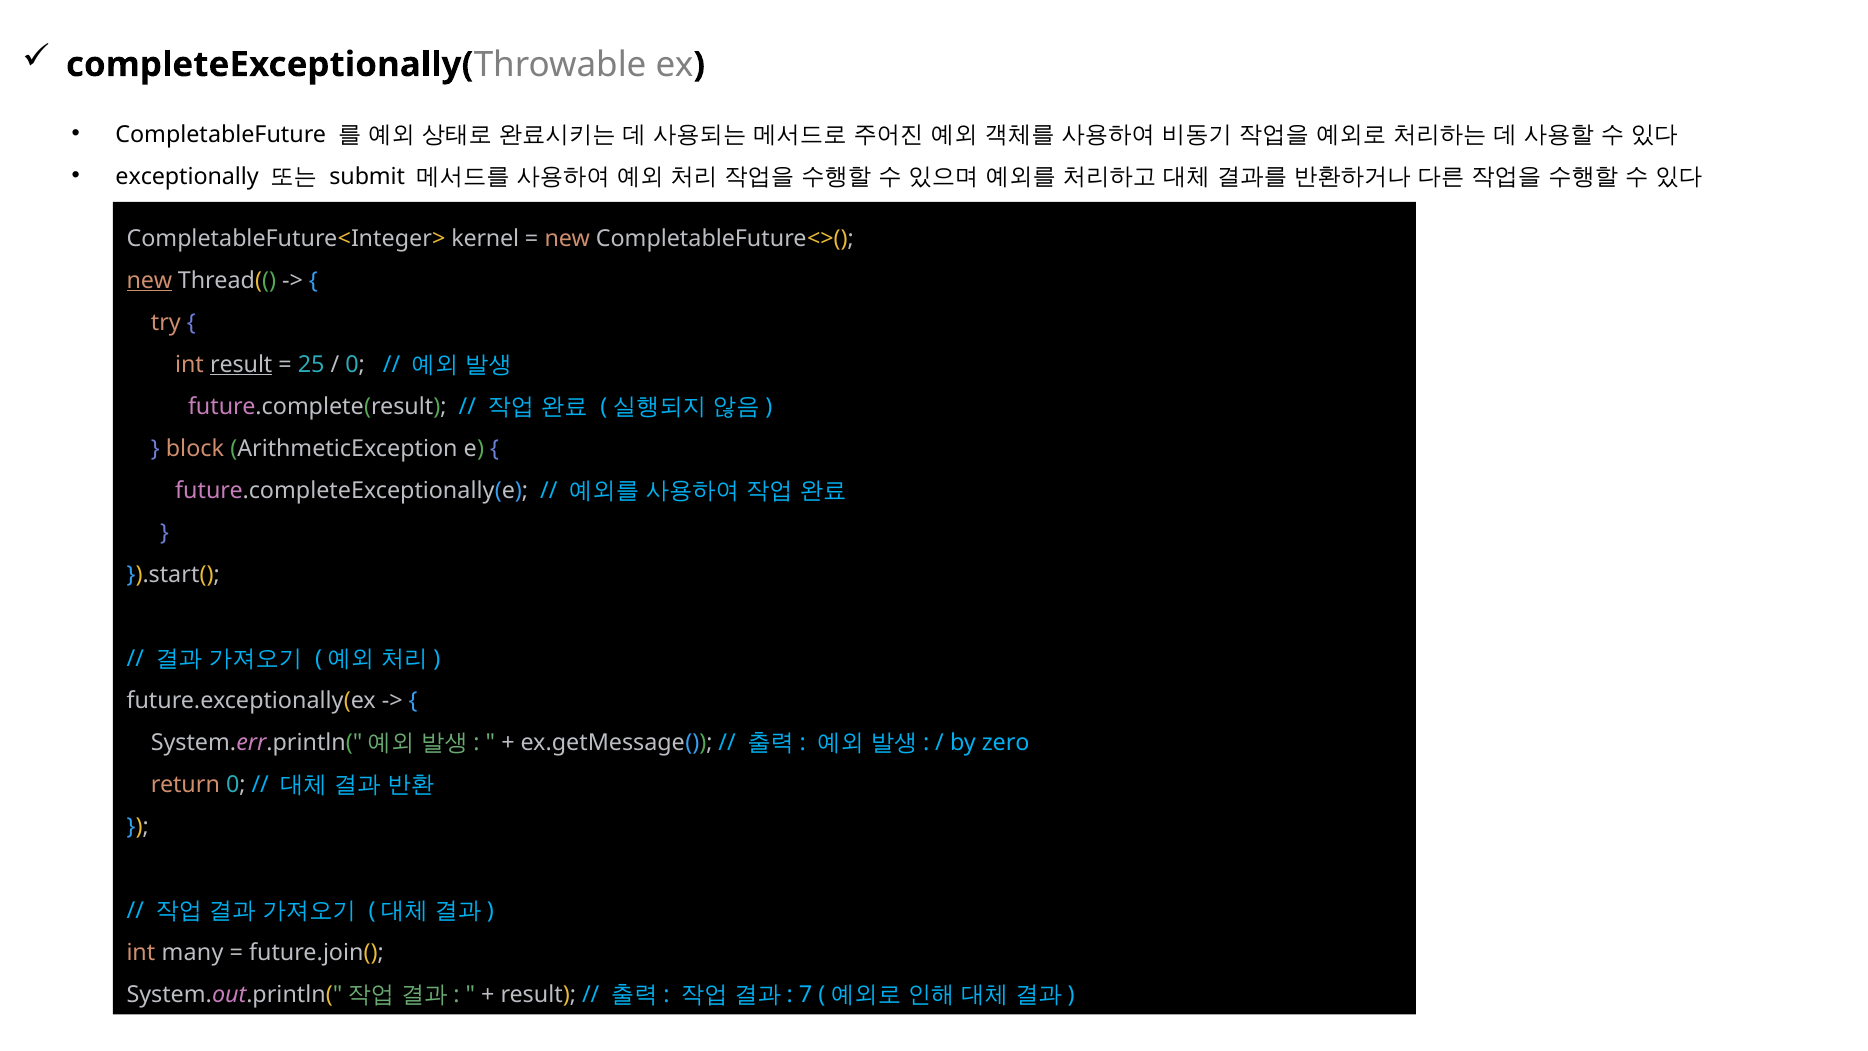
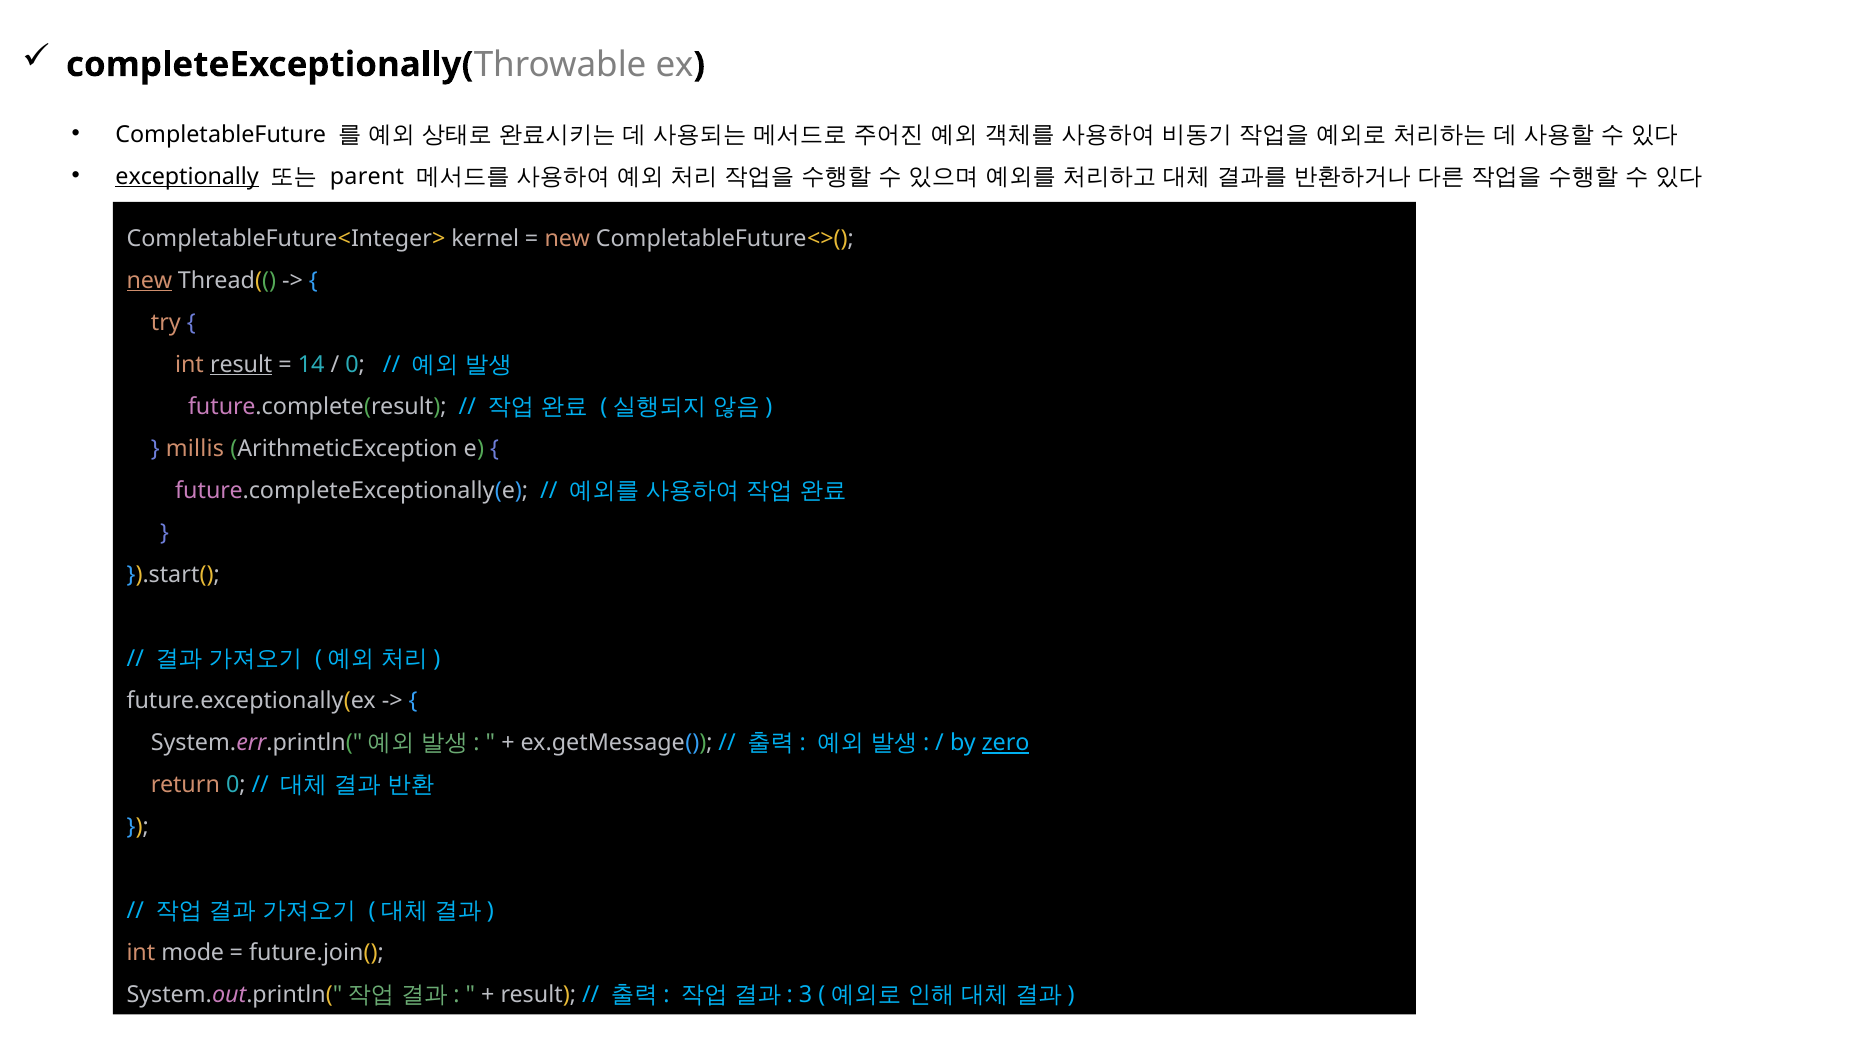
exceptionally underline: none -> present (187, 176)
submit: submit -> parent (367, 176)
25: 25 -> 14 (311, 364)
block: block -> millis (195, 448)
zero underline: none -> present (1006, 743)
many: many -> mode (193, 953)
7: 7 -> 3 (806, 995)
